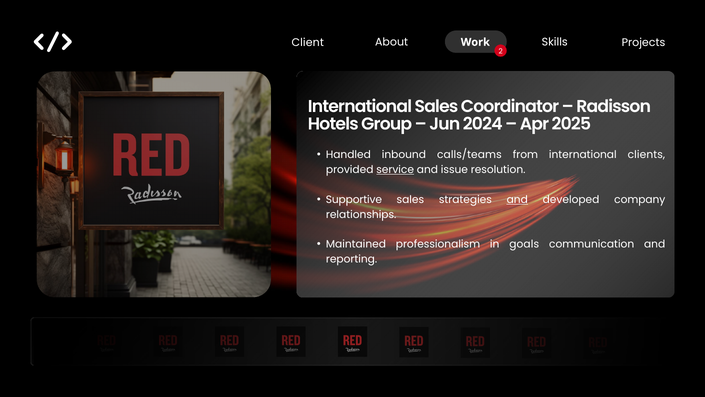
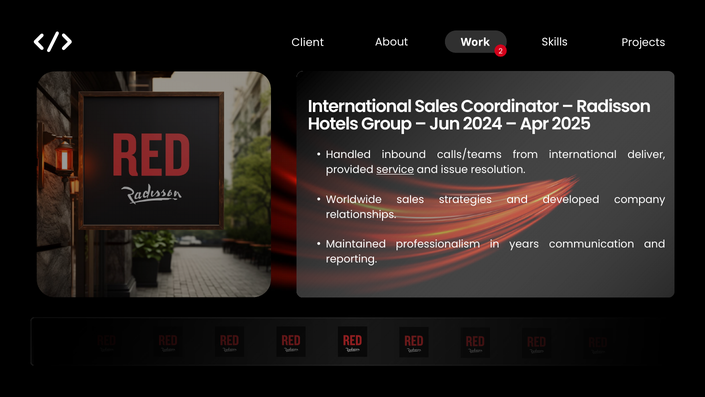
clients: clients -> deliver (646, 155)
Supportive: Supportive -> Worldwide (354, 199)
and underline: present -> none (517, 199)
goals: goals -> years (524, 244)
